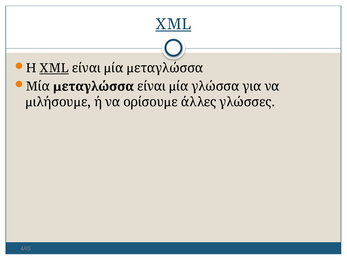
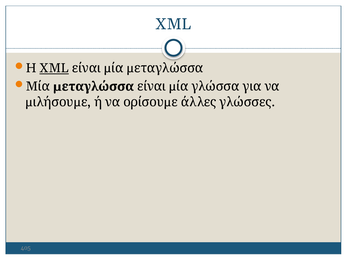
XML underline: present -> none (173, 24)
